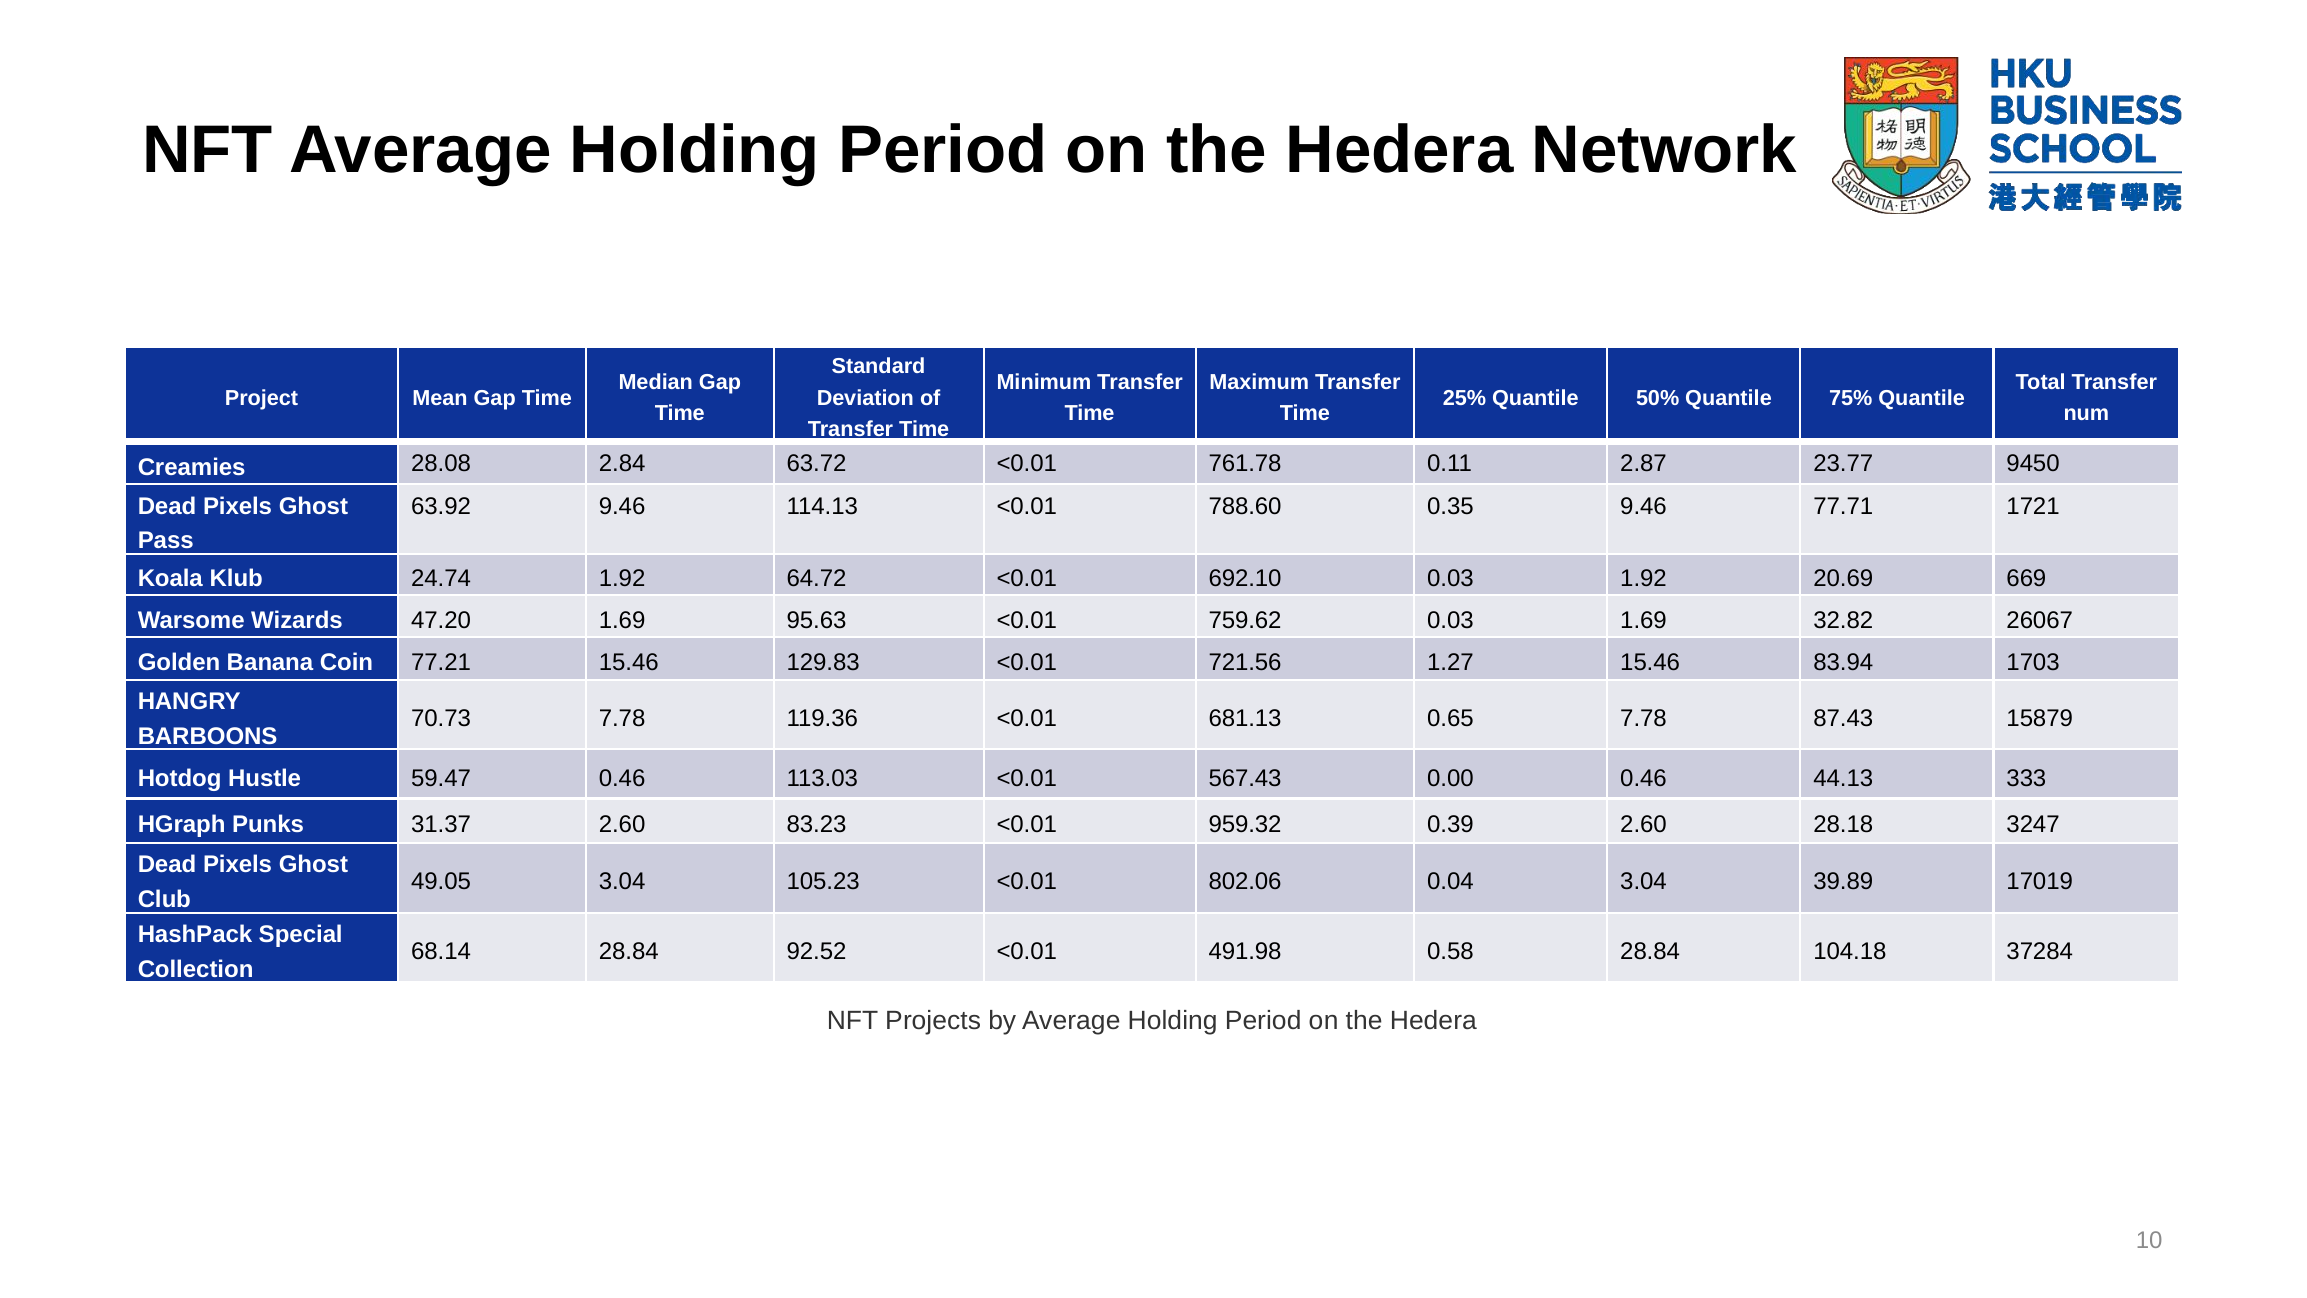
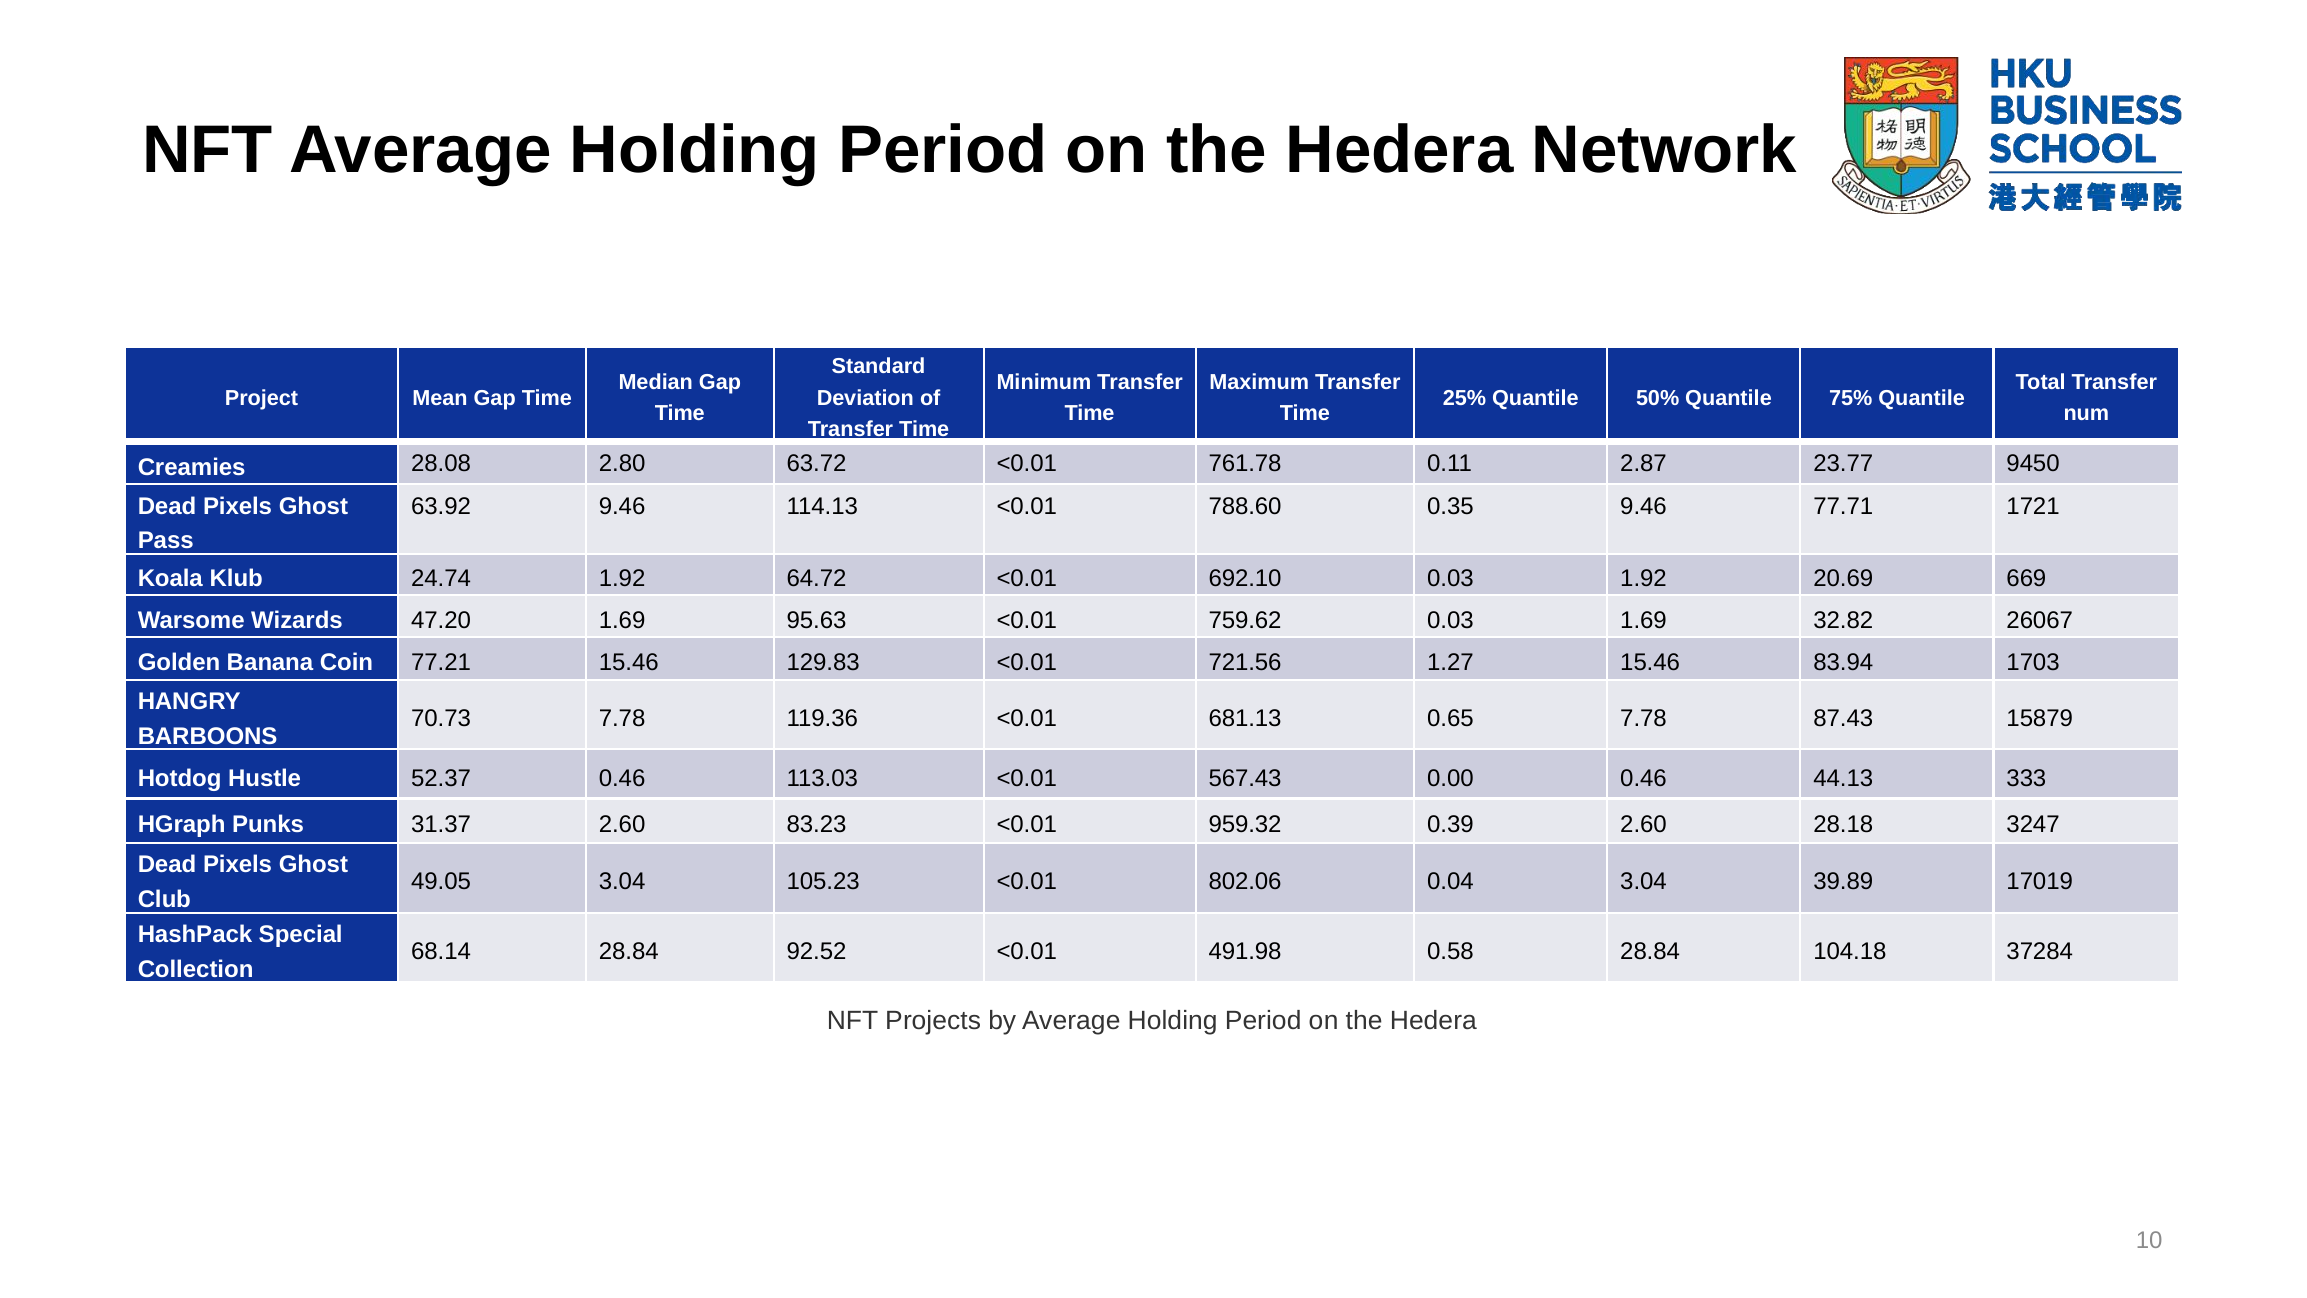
2.84: 2.84 -> 2.80 (622, 463)
59.47: 59.47 -> 52.37 (441, 778)
